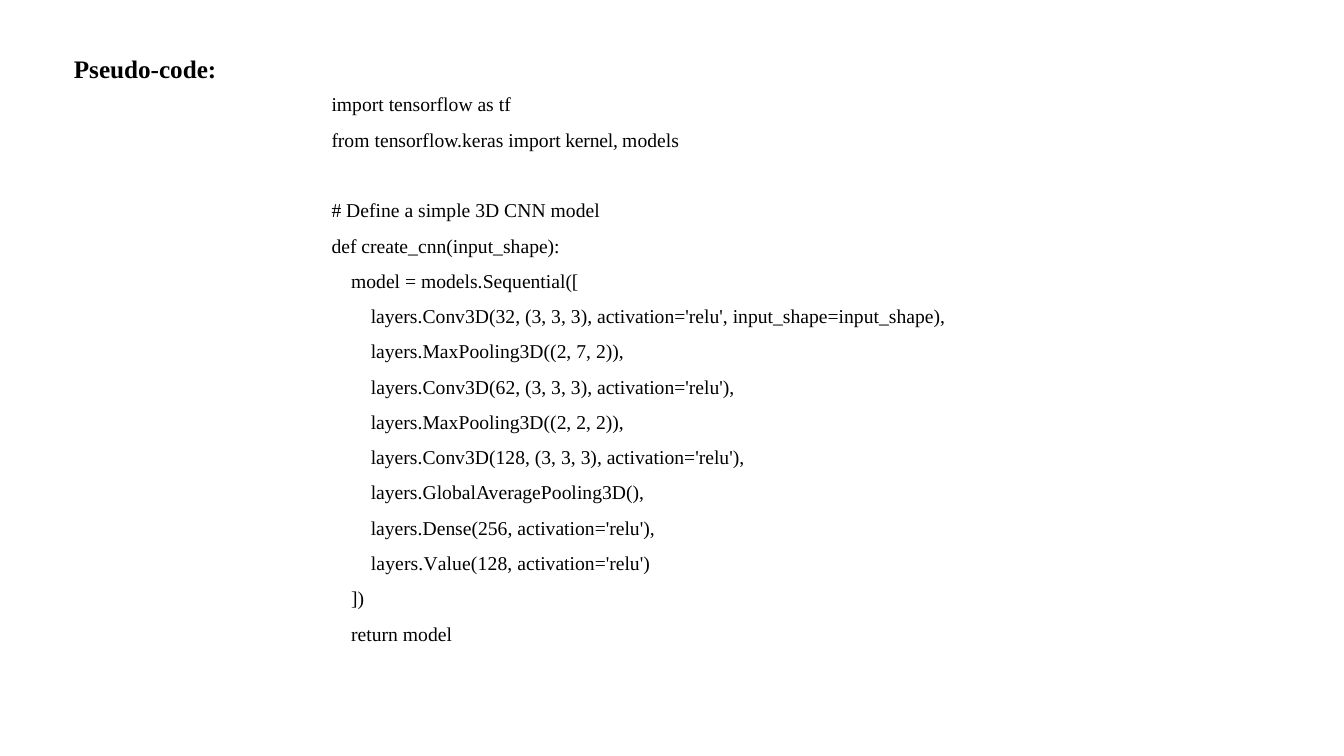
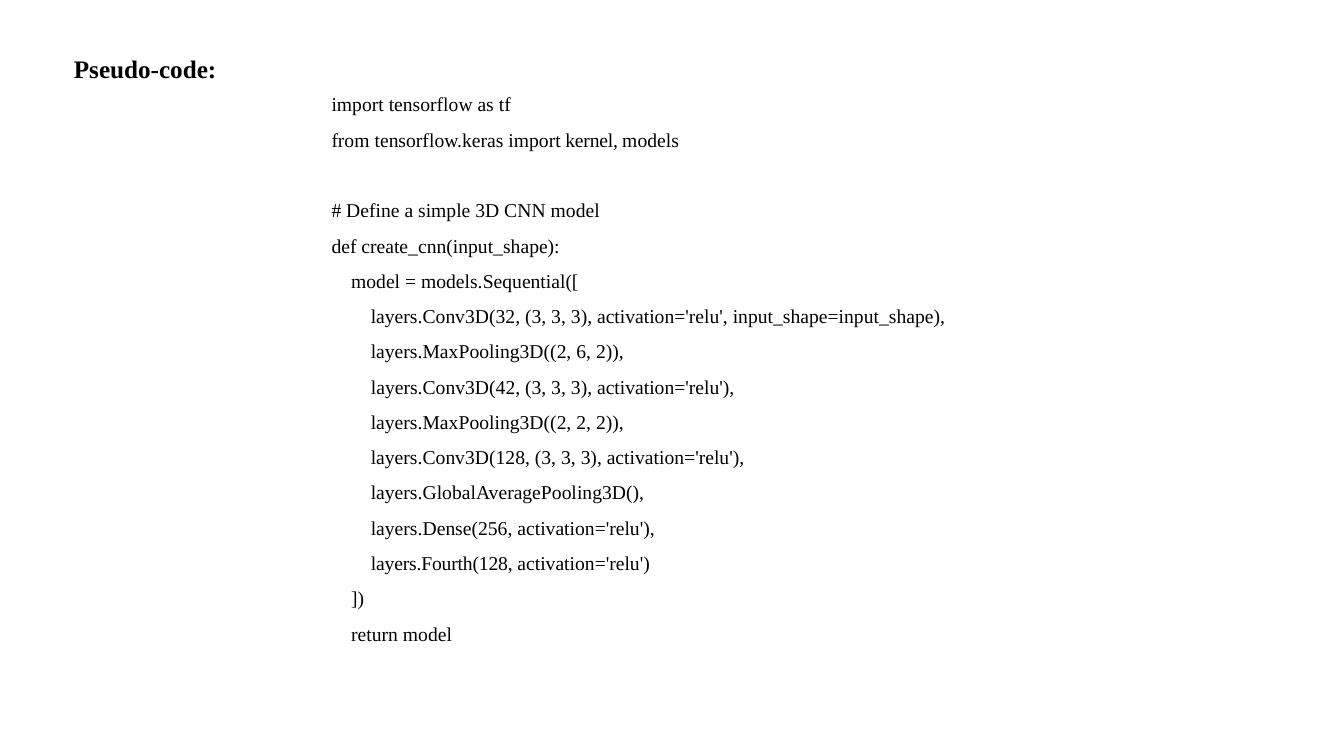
7: 7 -> 6 (584, 352)
layers.Conv3D(62: layers.Conv3D(62 -> layers.Conv3D(42 (446, 388)
layers.Value(128: layers.Value(128 -> layers.Fourth(128 (442, 564)
